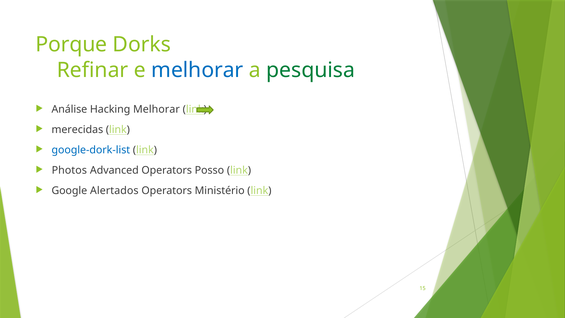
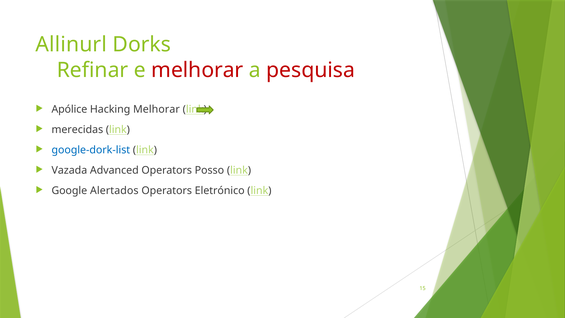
Porque: Porque -> Allinurl (71, 45)
melhorar colour: blue -> red (197, 70)
pesquisa colour: green -> red (311, 70)
Análise: Análise -> Apólice (69, 109)
Photos: Photos -> Vazada (69, 170)
Ministério: Ministério -> Eletrónico (220, 191)
